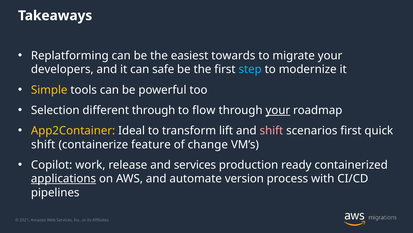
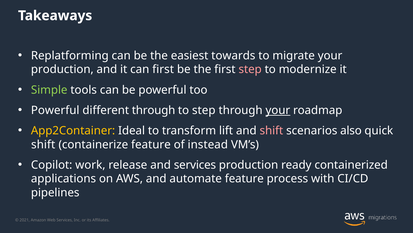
developers: developers -> production (62, 69)
can safe: safe -> first (163, 69)
step colour: light blue -> pink (250, 69)
Simple colour: yellow -> light green (49, 90)
Selection: Selection -> Powerful (55, 110)
to flow: flow -> step (204, 110)
scenarios first: first -> also (351, 130)
change: change -> instead (208, 144)
applications underline: present -> none (63, 178)
automate version: version -> feature (244, 178)
